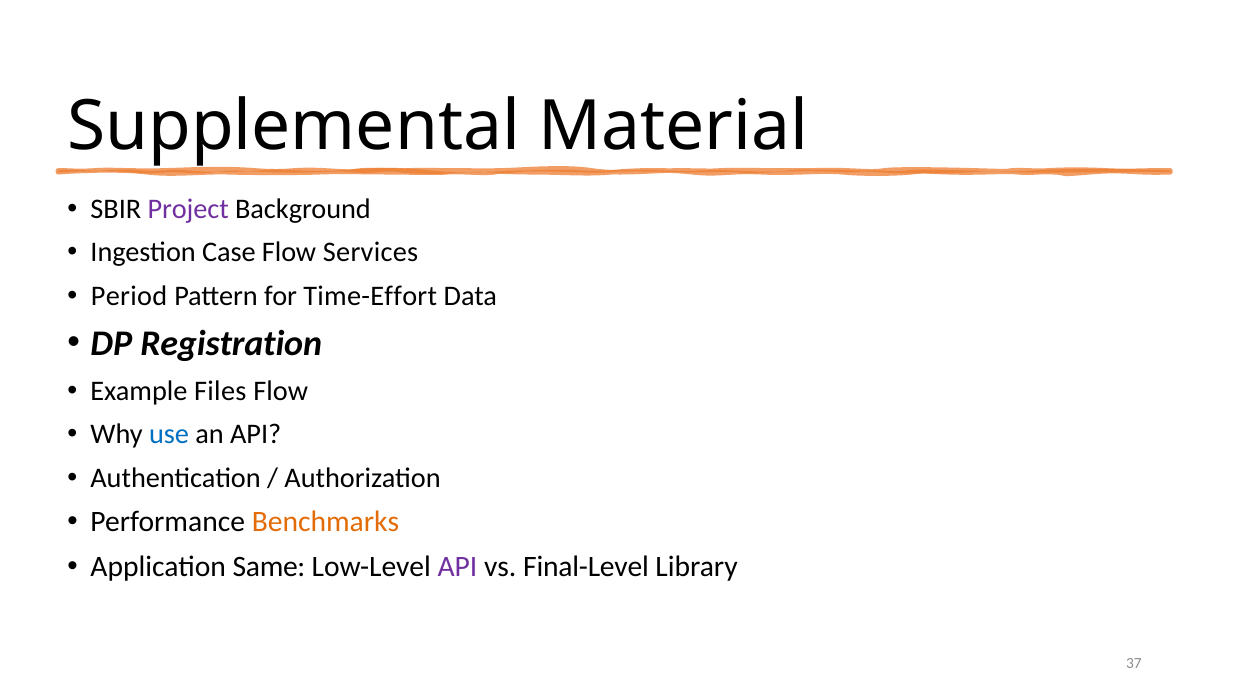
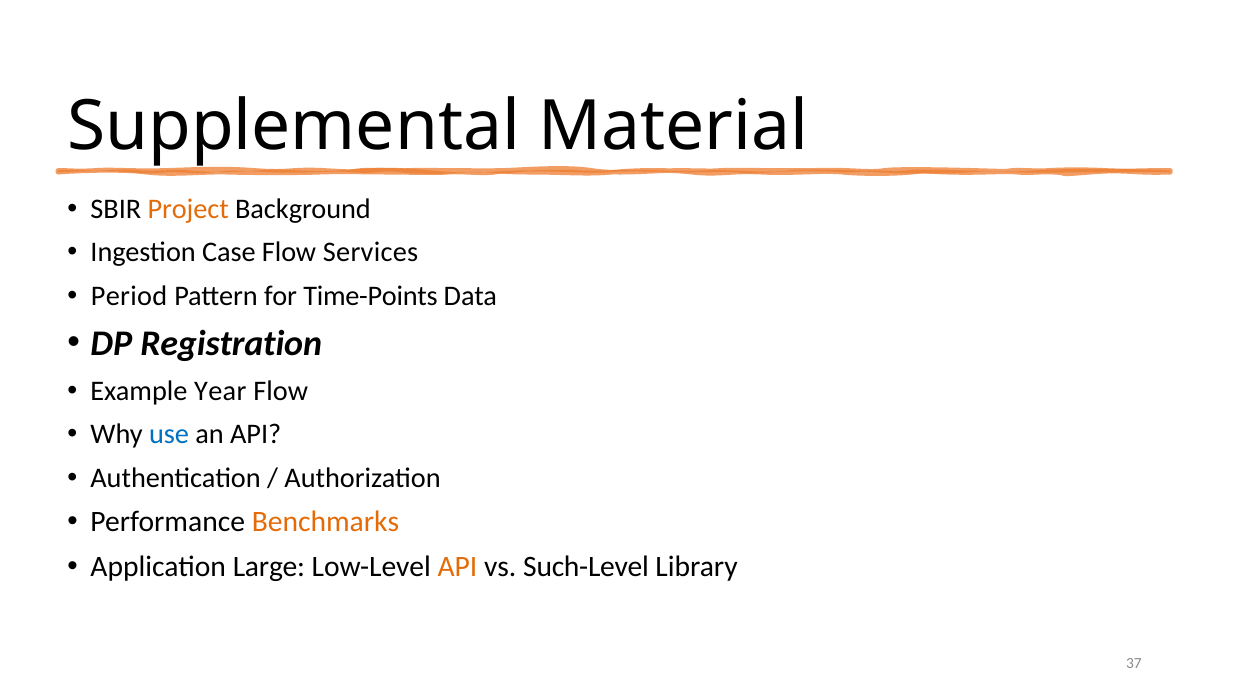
Project colour: purple -> orange (188, 209)
Time-Effort: Time-Effort -> Time-Points (370, 296)
Files: Files -> Year (220, 391)
Same: Same -> Large (269, 567)
API colour: purple -> orange (457, 567)
Final-Level: Final-Level -> Such-Level (586, 567)
